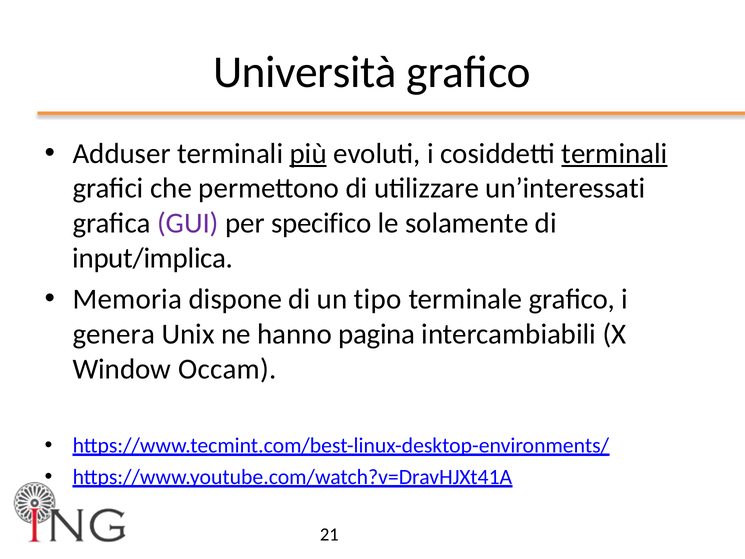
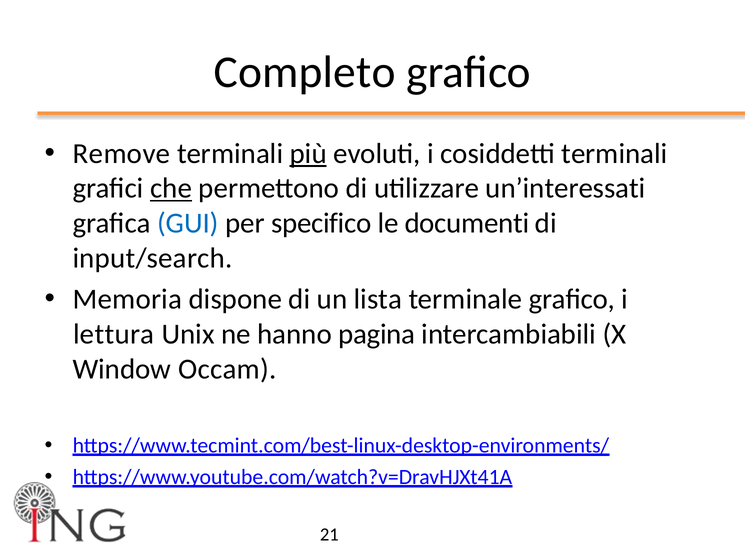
Università: Università -> Completo (305, 72)
Adduser: Adduser -> Remove (122, 154)
terminali underline: present -> none (614, 154)
che underline: none -> present (171, 188)
GUI colour: purple -> blue (188, 223)
solamente: solamente -> documenti (467, 223)
input/implica: input/implica -> input/search (153, 258)
tipo: tipo -> lista (378, 299)
genera: genera -> lettura (114, 334)
